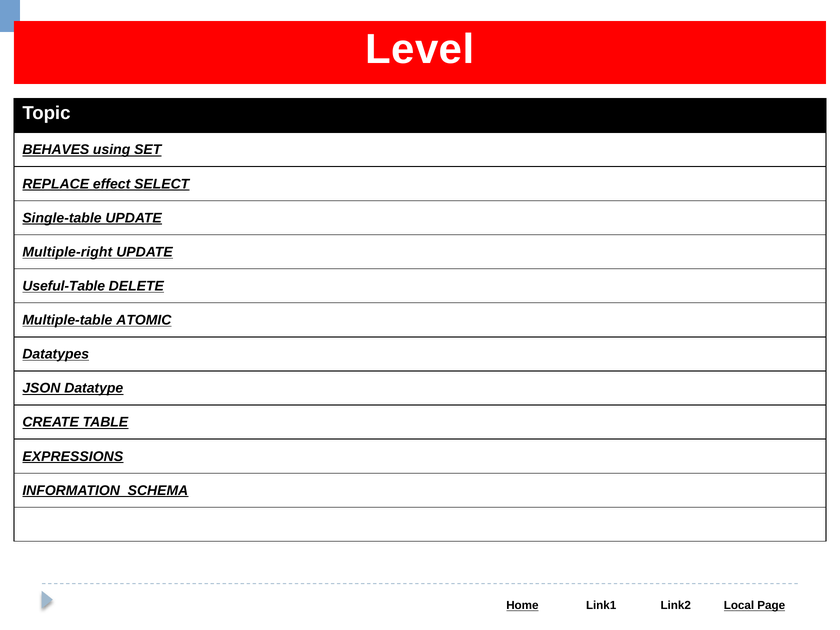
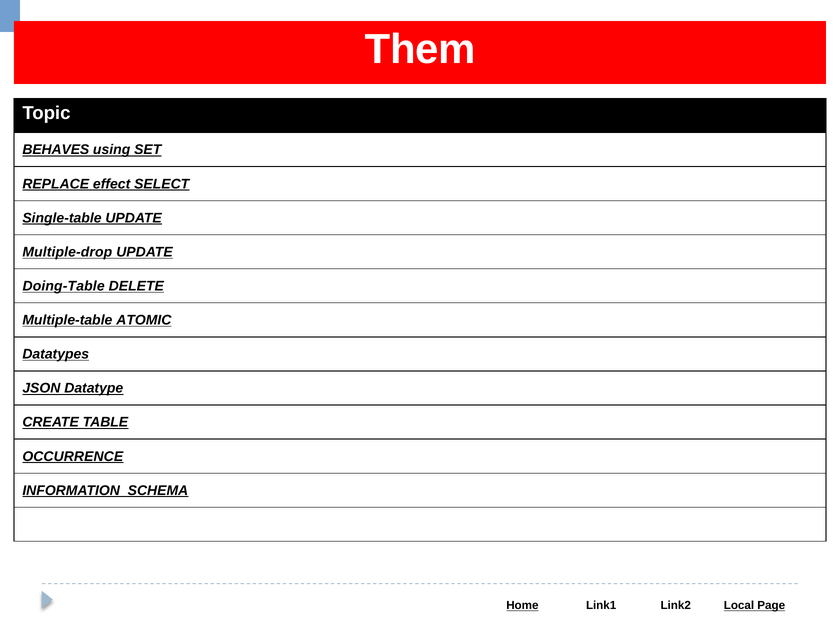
Level: Level -> Them (420, 49)
Multiple-right: Multiple-right -> Multiple-drop (67, 252)
Useful-Table: Useful-Table -> Doing-Table (64, 286)
EXPRESSIONS: EXPRESSIONS -> OCCURRENCE (73, 456)
